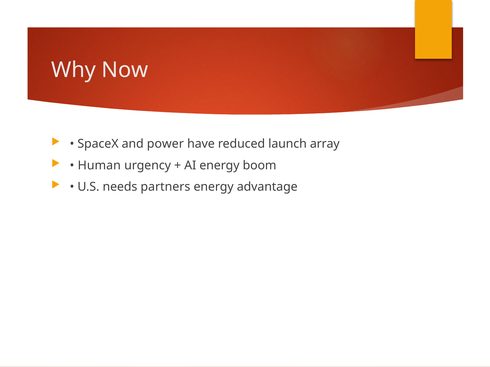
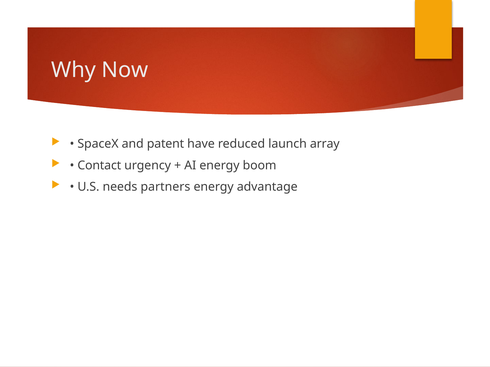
power: power -> patent (165, 144)
Human: Human -> Contact (99, 166)
